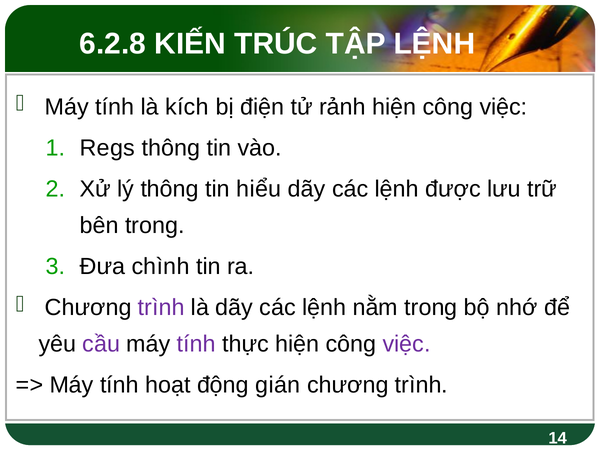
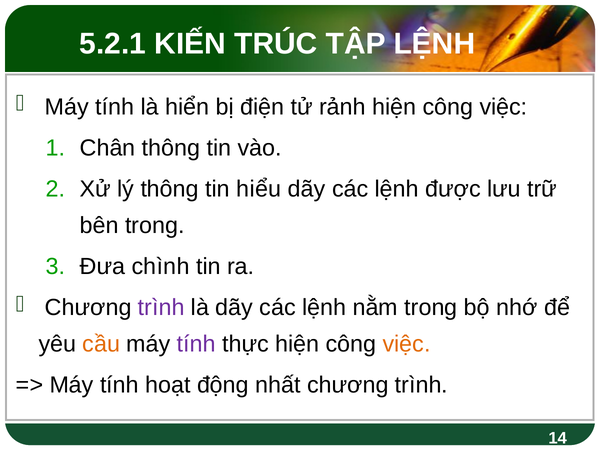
6.2.8: 6.2.8 -> 5.2.1 (113, 44)
kích: kích -> hiển (187, 107)
Regs: Regs -> Chân (108, 148)
cầu colour: purple -> orange (101, 344)
việc colour: purple -> orange (407, 344)
gián: gián -> nhất (278, 385)
